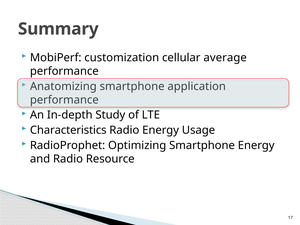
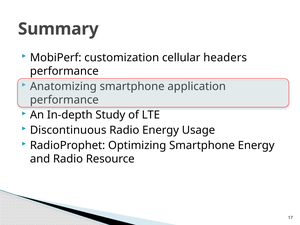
average: average -> headers (225, 58)
Characteristics: Characteristics -> Discontinuous (68, 130)
